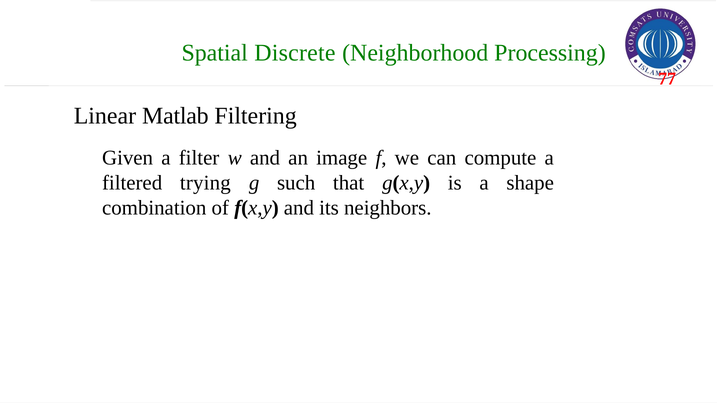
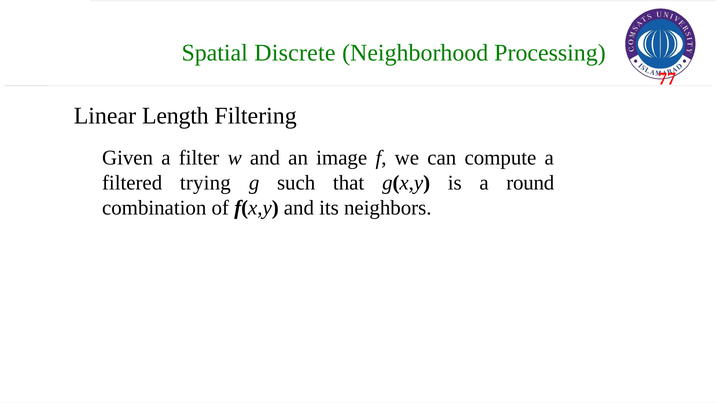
Matlab: Matlab -> Length (175, 116)
shape: shape -> round (530, 183)
